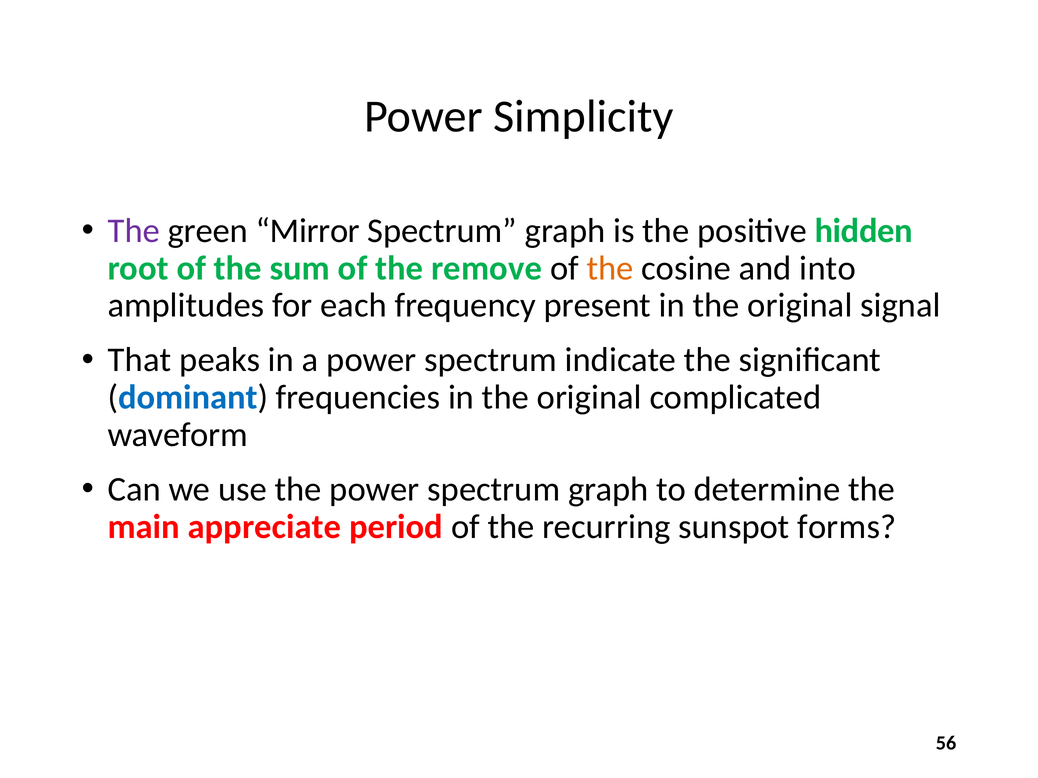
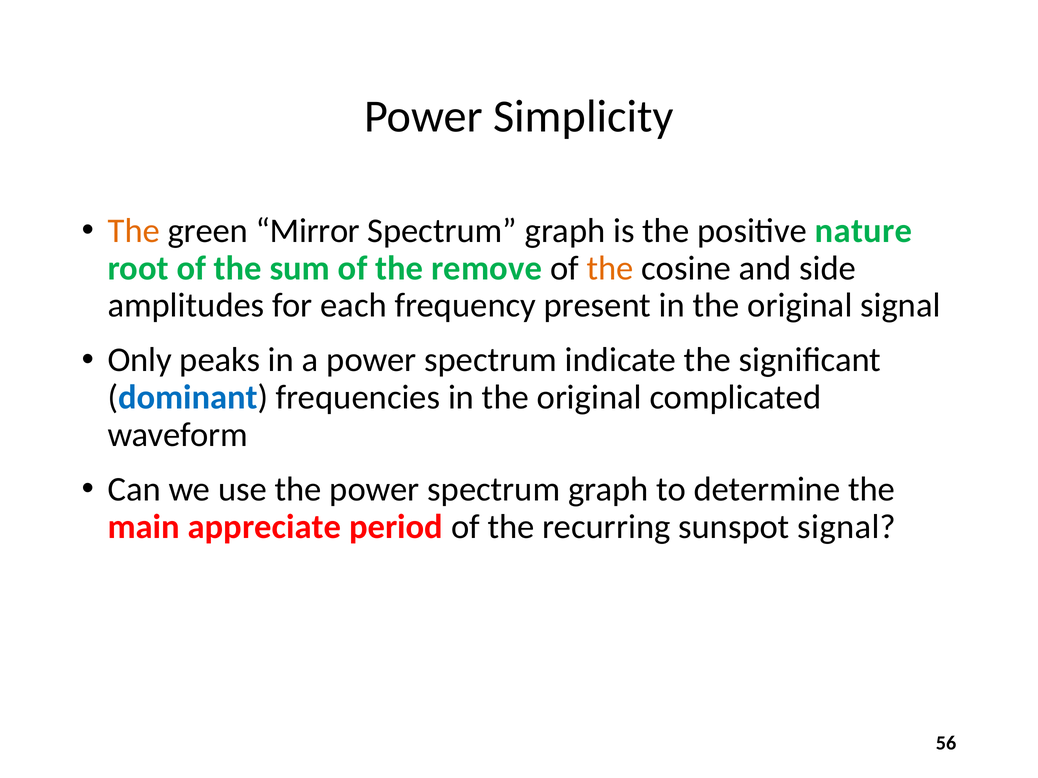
The colour: purple -> orange (134, 231)
hidden: hidden -> nature (863, 231)
into: into -> side (828, 268)
That: That -> Only (140, 360)
sunspot forms: forms -> signal (847, 527)
